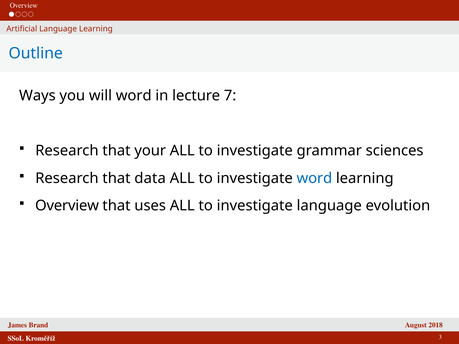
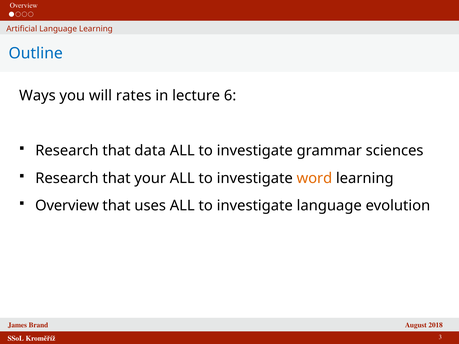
will word: word -> rates (134, 96)
7: 7 -> 6 (230, 96)
your: your -> data (150, 151)
data: data -> your (150, 178)
word colour: blue -> orange (314, 178)
